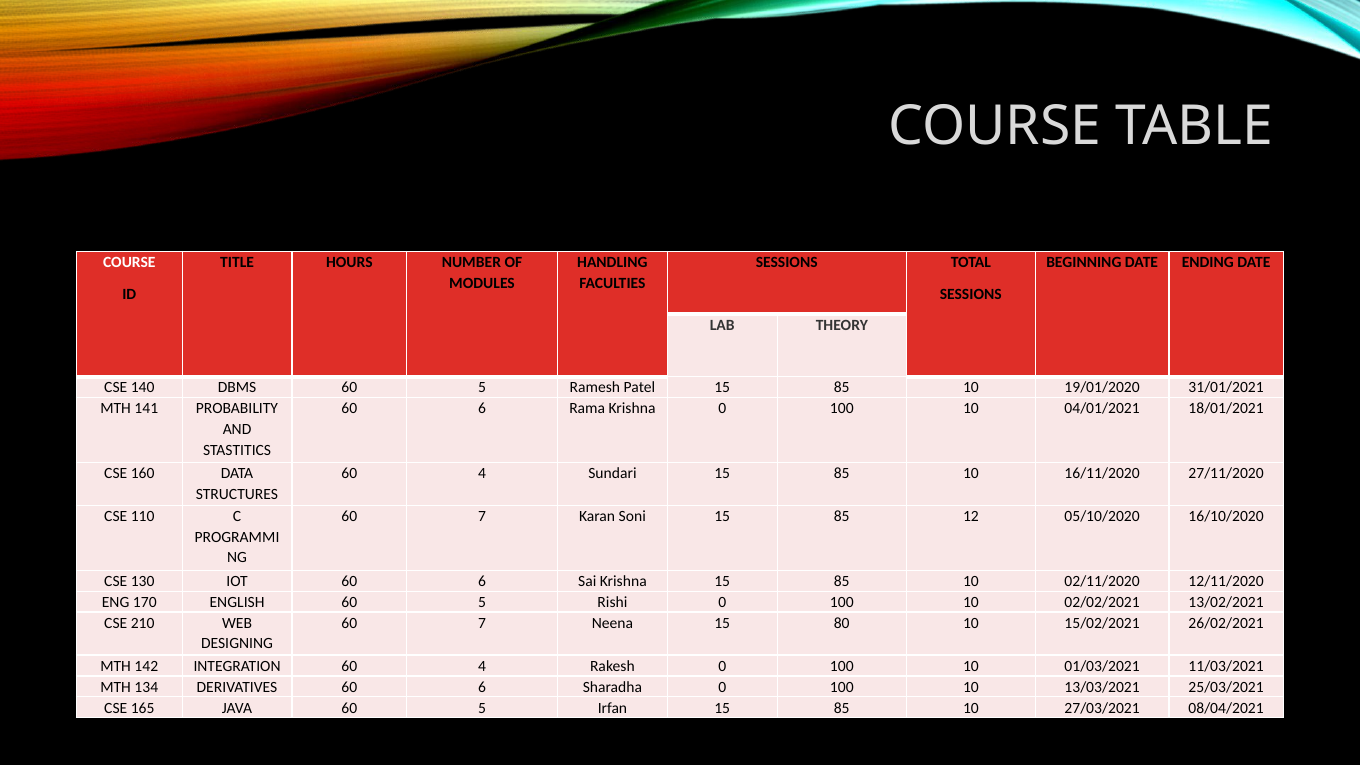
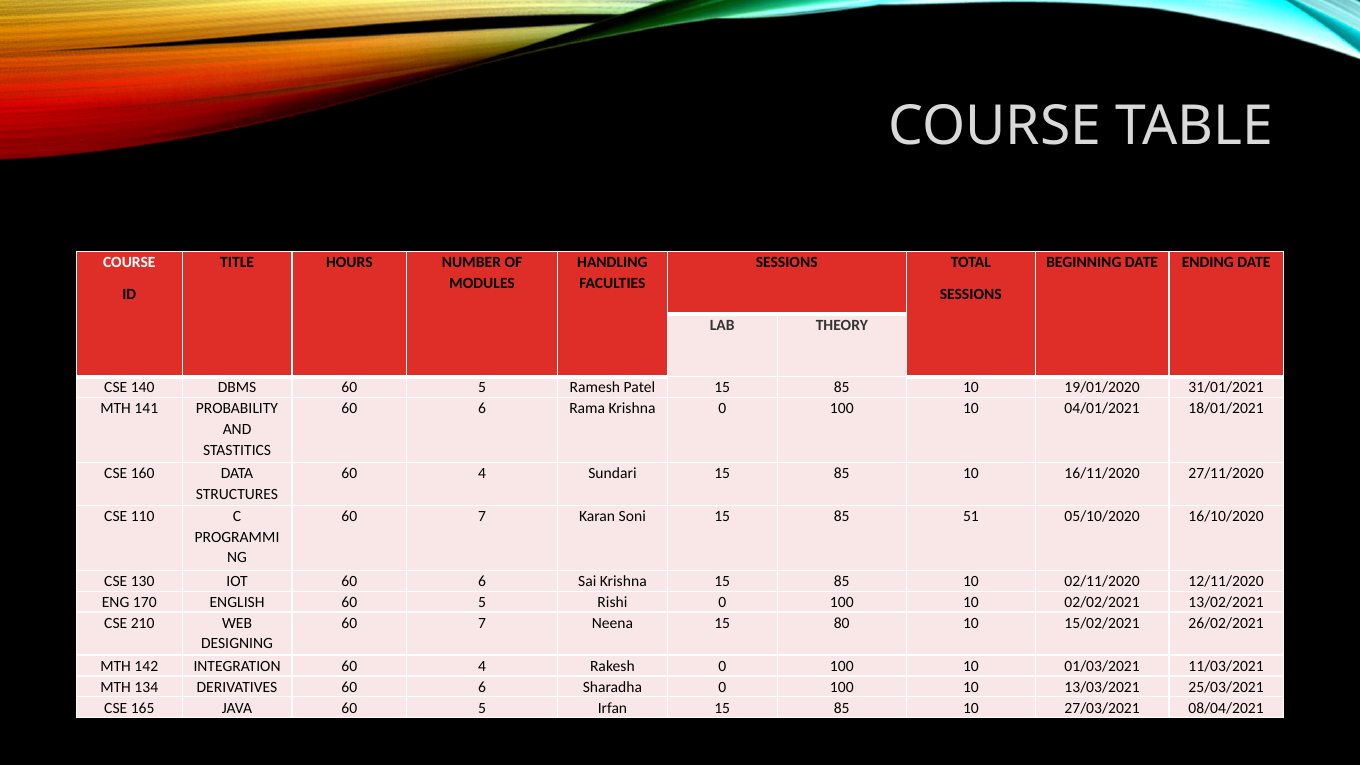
12: 12 -> 51 (971, 516)
